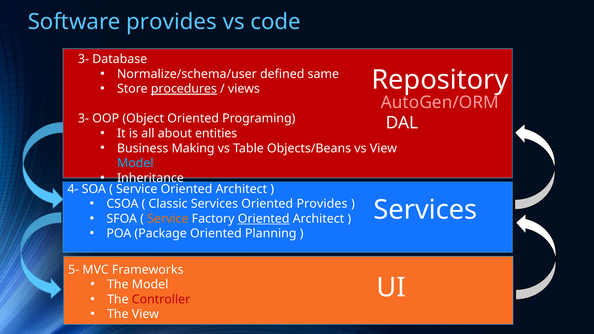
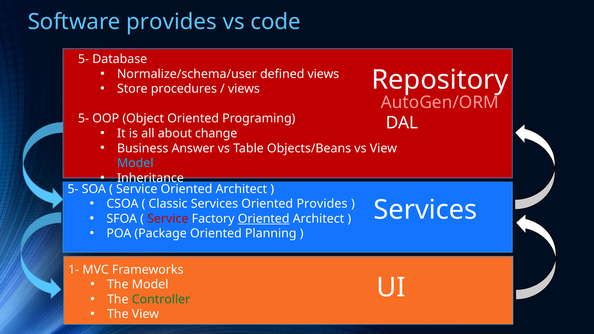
3-: 3- -> 5- (84, 59)
defined same: same -> views (323, 74)
procedures underline: present -> none (184, 89)
3-: 3- -> 5- (84, 119)
entities: entities -> change (216, 133)
Making: Making -> Answer (193, 148)
4-: 4- -> 5- (73, 189)
Service colour: orange -> red (168, 219)
5-: 5- -> 1- (74, 270)
Controller colour: red -> green (161, 300)
